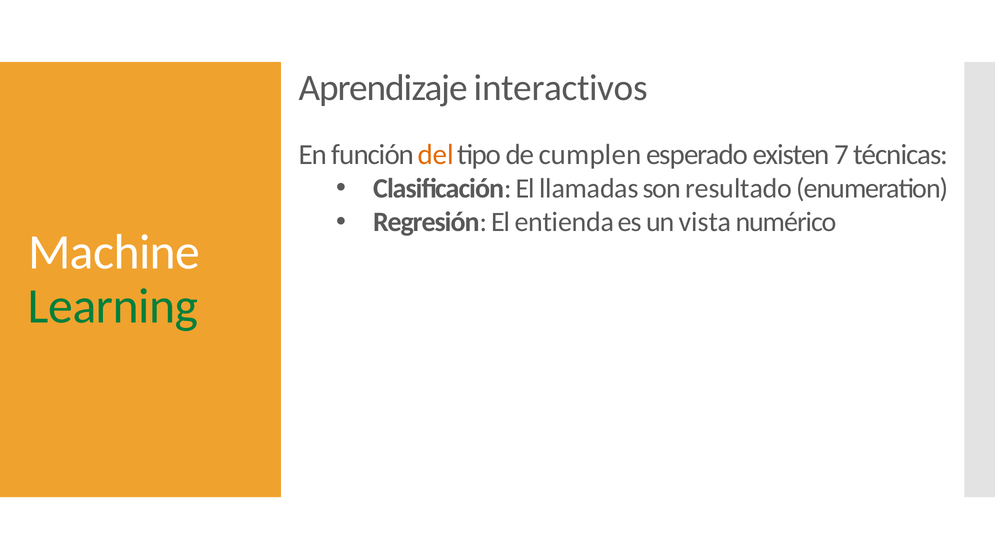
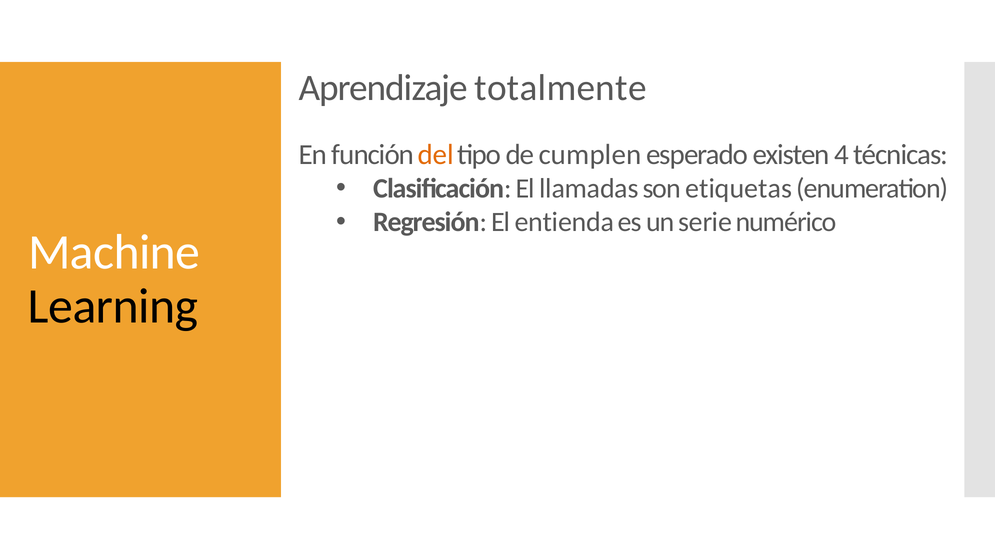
interactivos: interactivos -> totalmente (560, 88)
7: 7 -> 4 (842, 154)
resultado: resultado -> etiquetas (739, 189)
vista: vista -> serie (705, 222)
Learning colour: green -> black (113, 306)
